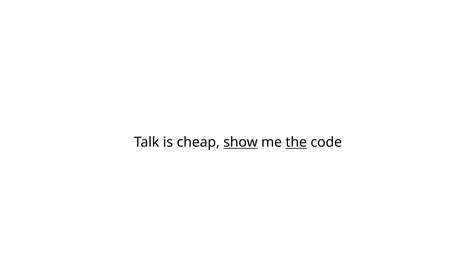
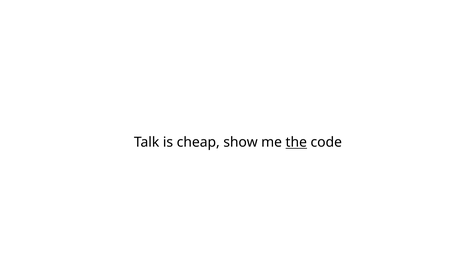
show underline: present -> none (241, 142)
